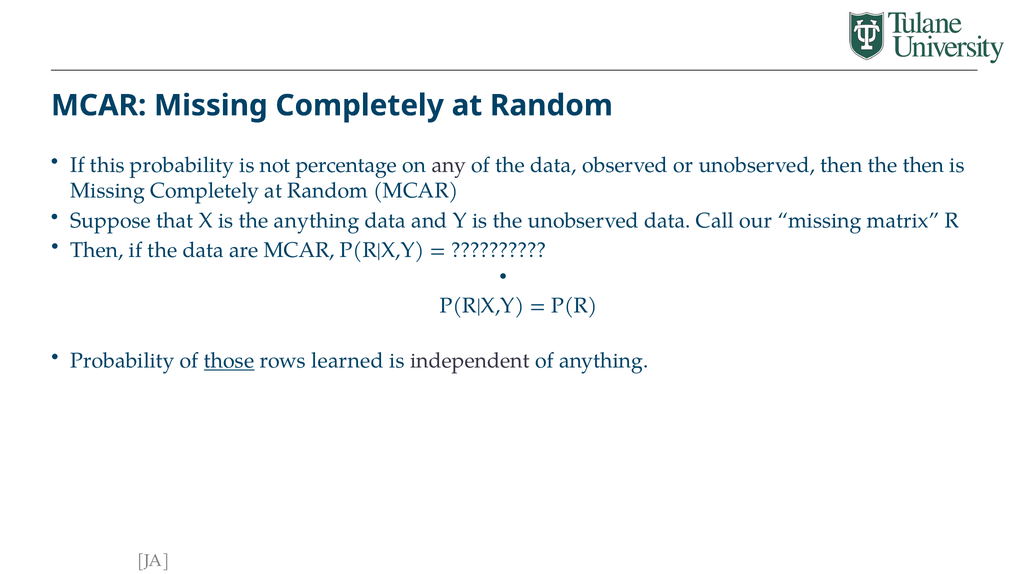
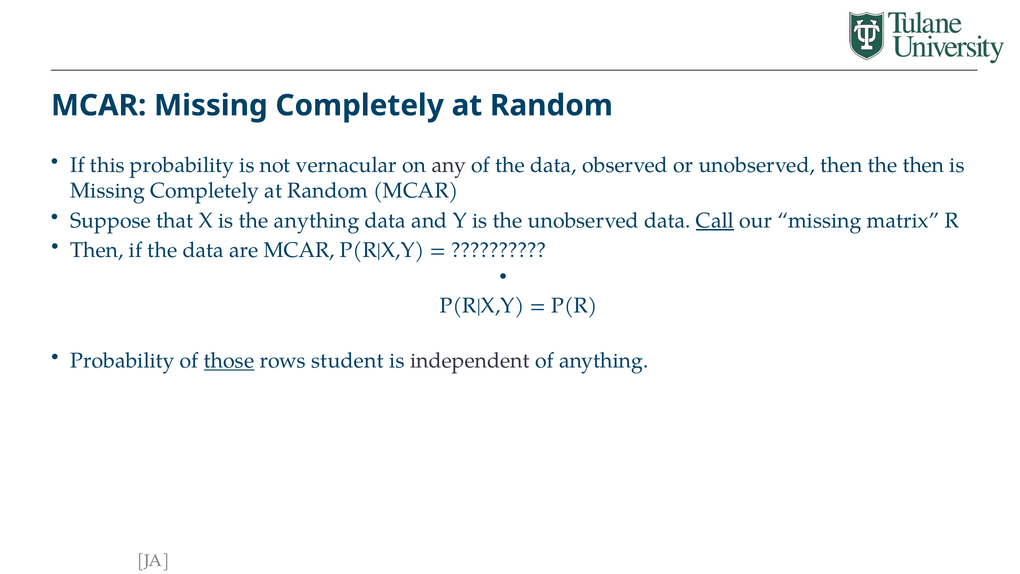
percentage: percentage -> vernacular (346, 165)
Call underline: none -> present (715, 220)
learned: learned -> student (347, 361)
